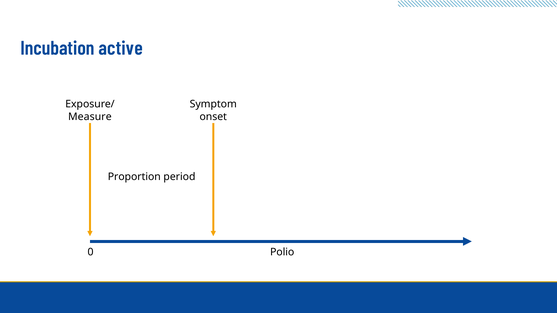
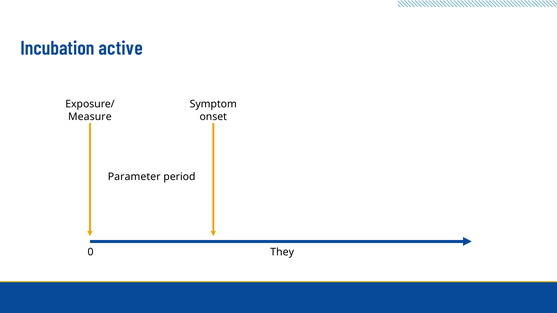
Proportion: Proportion -> Parameter (134, 177)
Polio: Polio -> They (282, 252)
